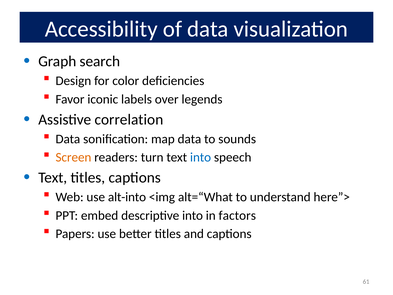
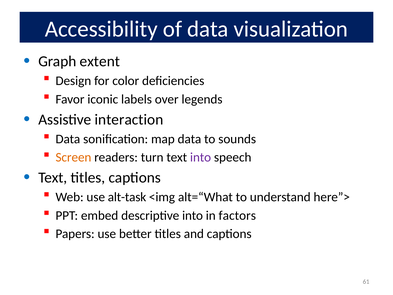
search: search -> extent (100, 61)
correlation: correlation -> interaction (129, 119)
into colour: blue -> purple (201, 157)
alt-into: alt-into -> alt-task (127, 197)
